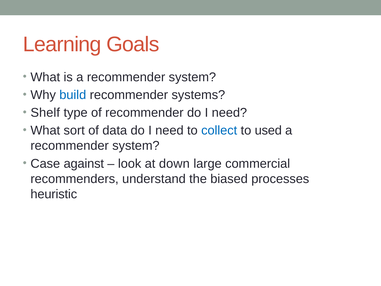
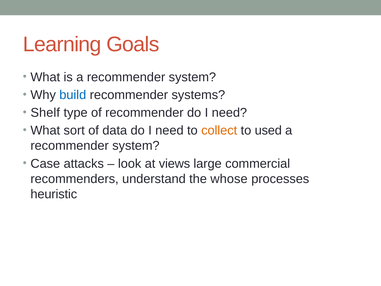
collect colour: blue -> orange (219, 130)
against: against -> attacks (84, 163)
down: down -> views (174, 163)
biased: biased -> whose (229, 179)
